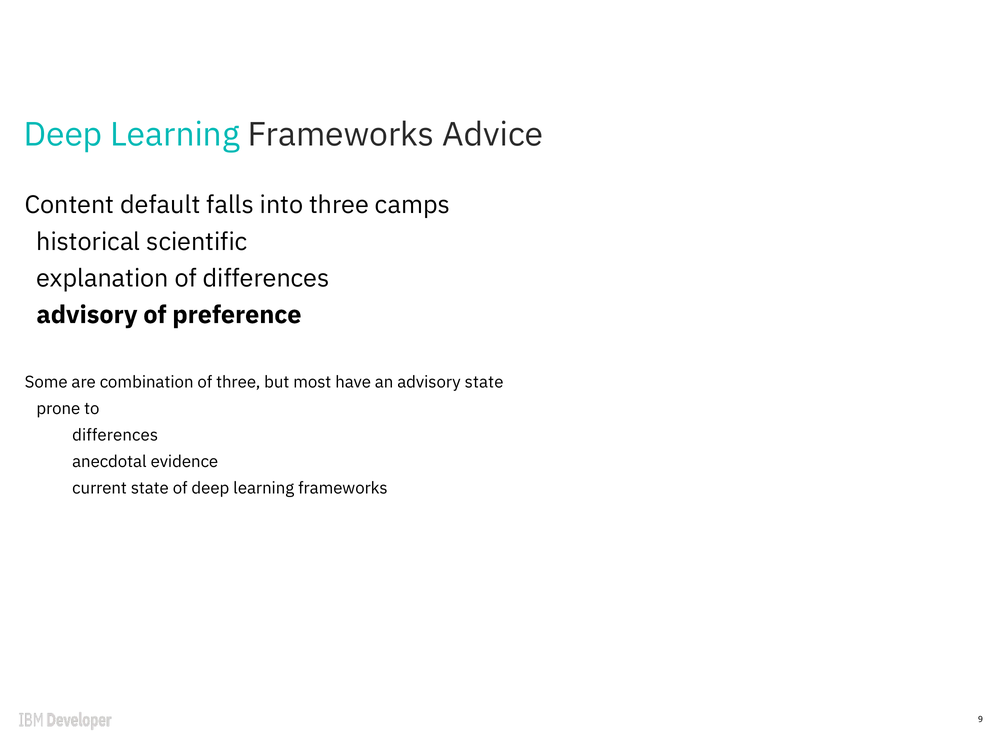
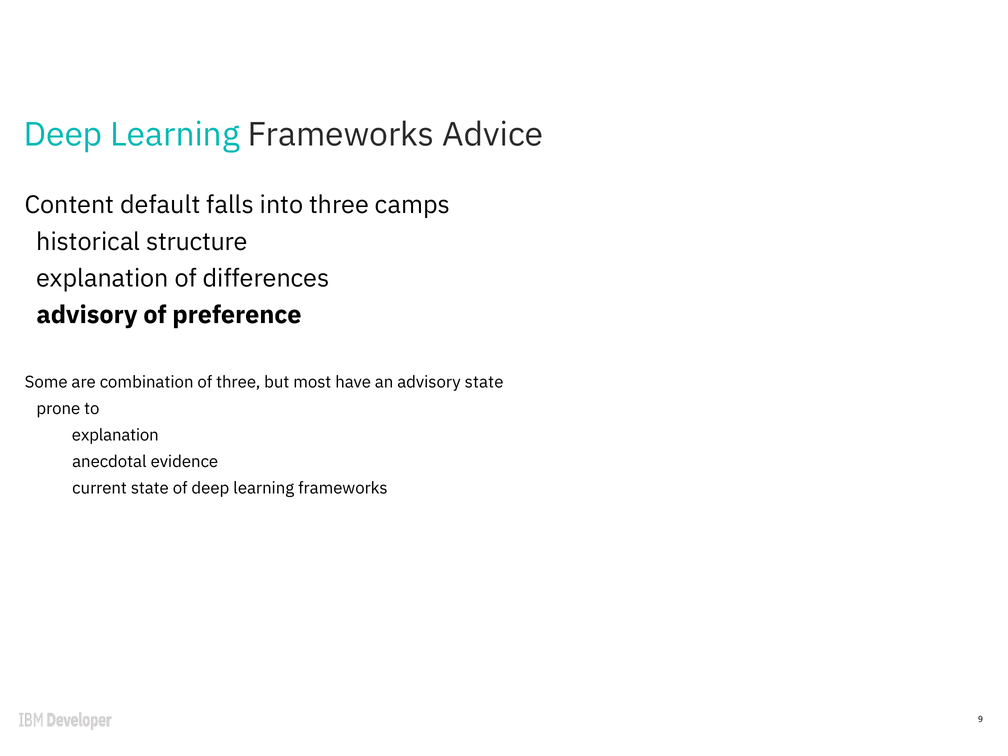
scientific: scientific -> structure (197, 242)
differences: differences -> explanation (115, 435)
